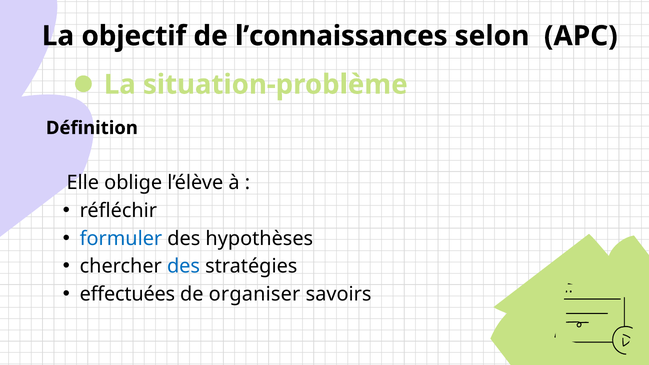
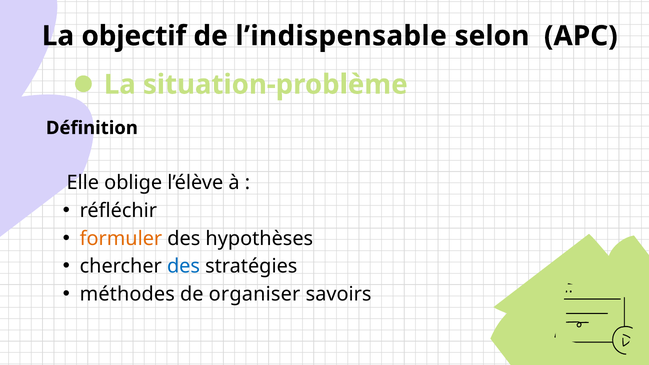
l’connaissances: l’connaissances -> l’indispensable (341, 36)
formuler colour: blue -> orange (121, 239)
effectuées: effectuées -> méthodes (127, 294)
